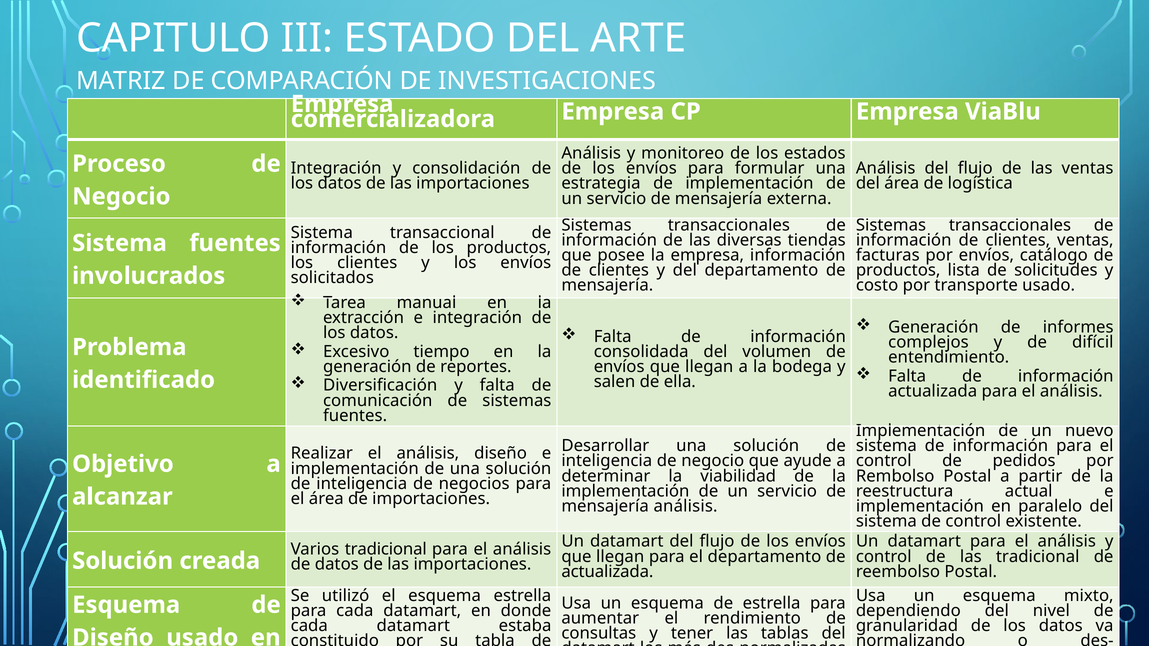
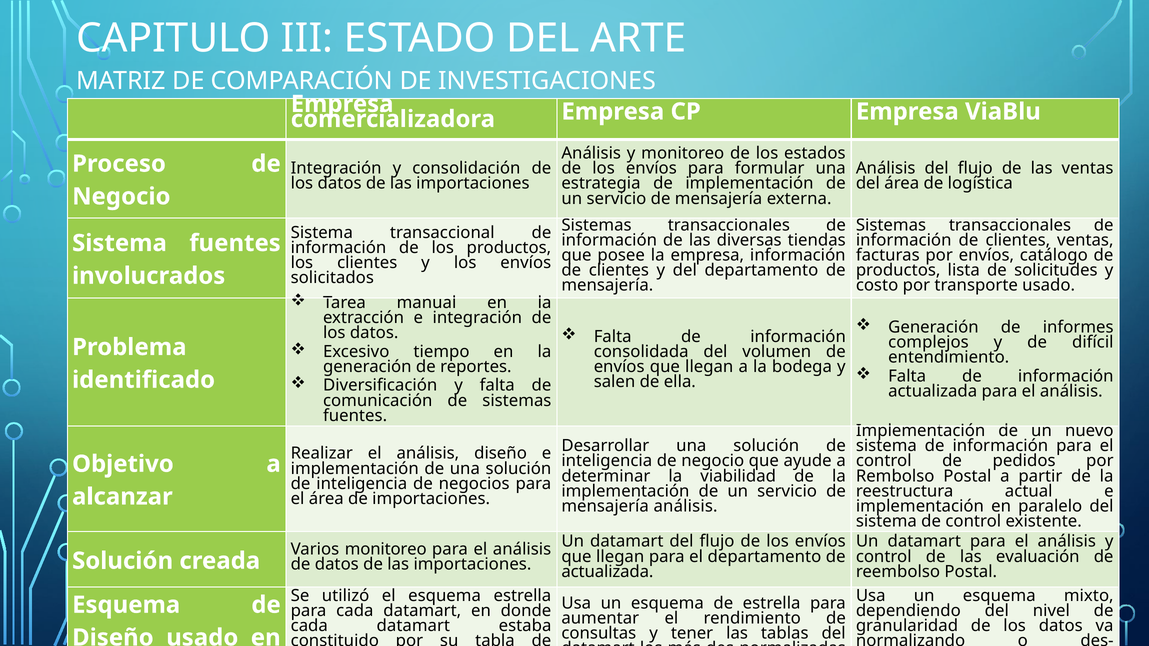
Varios tradicional: tradicional -> monitoreo (386, 549)
las tradicional: tradicional -> evaluación (1038, 557)
